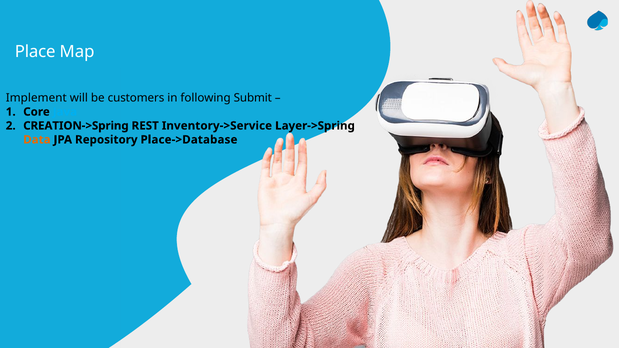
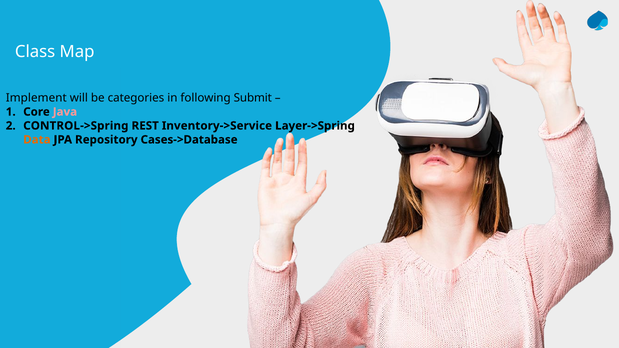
Place: Place -> Class (35, 52)
customers: customers -> categories (136, 98)
Java colour: light blue -> pink (65, 112)
CREATION->Spring: CREATION->Spring -> CONTROL->Spring (76, 126)
Place->Database: Place->Database -> Cases->Database (189, 140)
